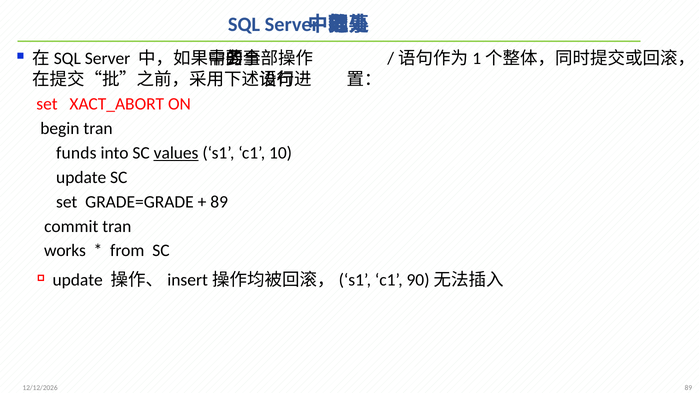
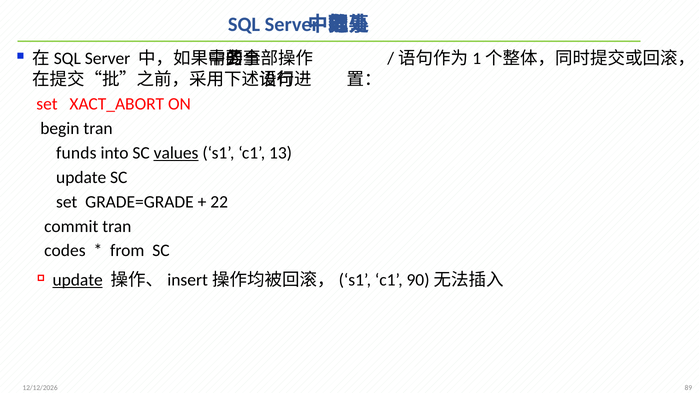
10: 10 -> 13 (281, 153)
89: 89 -> 22 (219, 202)
works: works -> codes (65, 251)
update underline: none -> present (78, 280)
